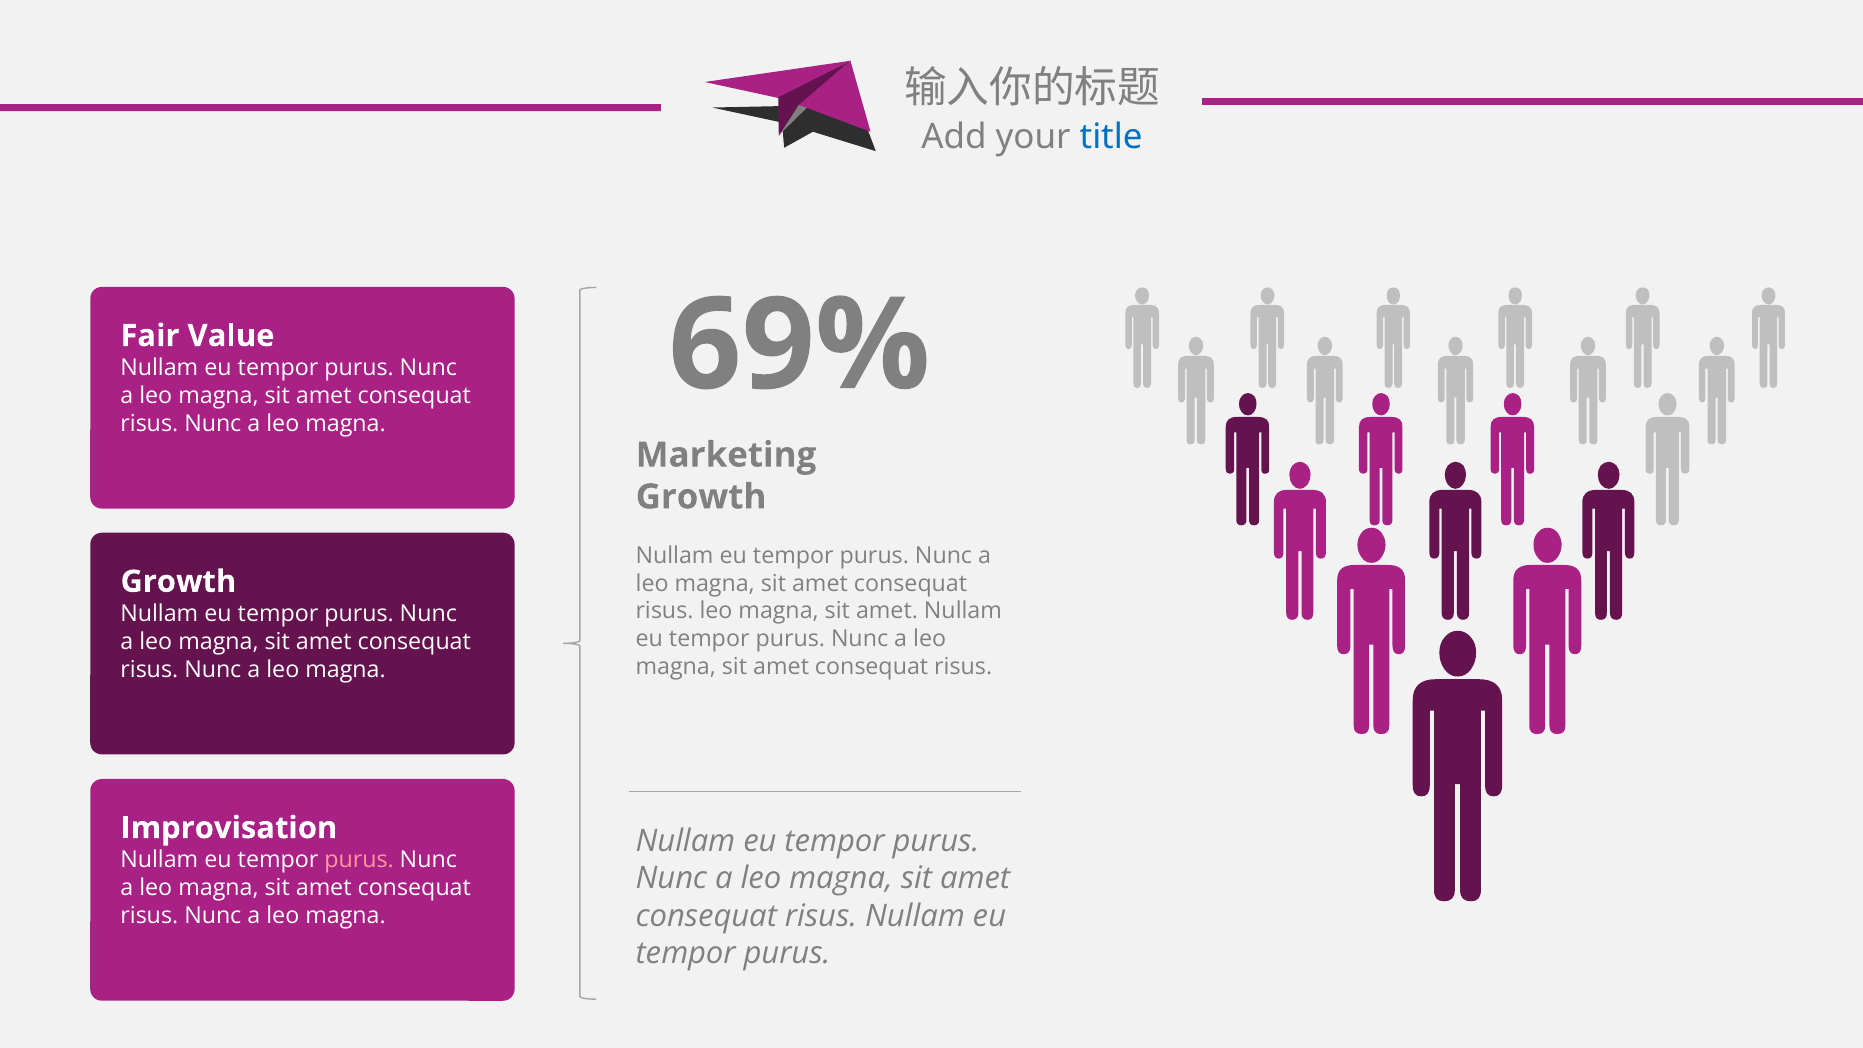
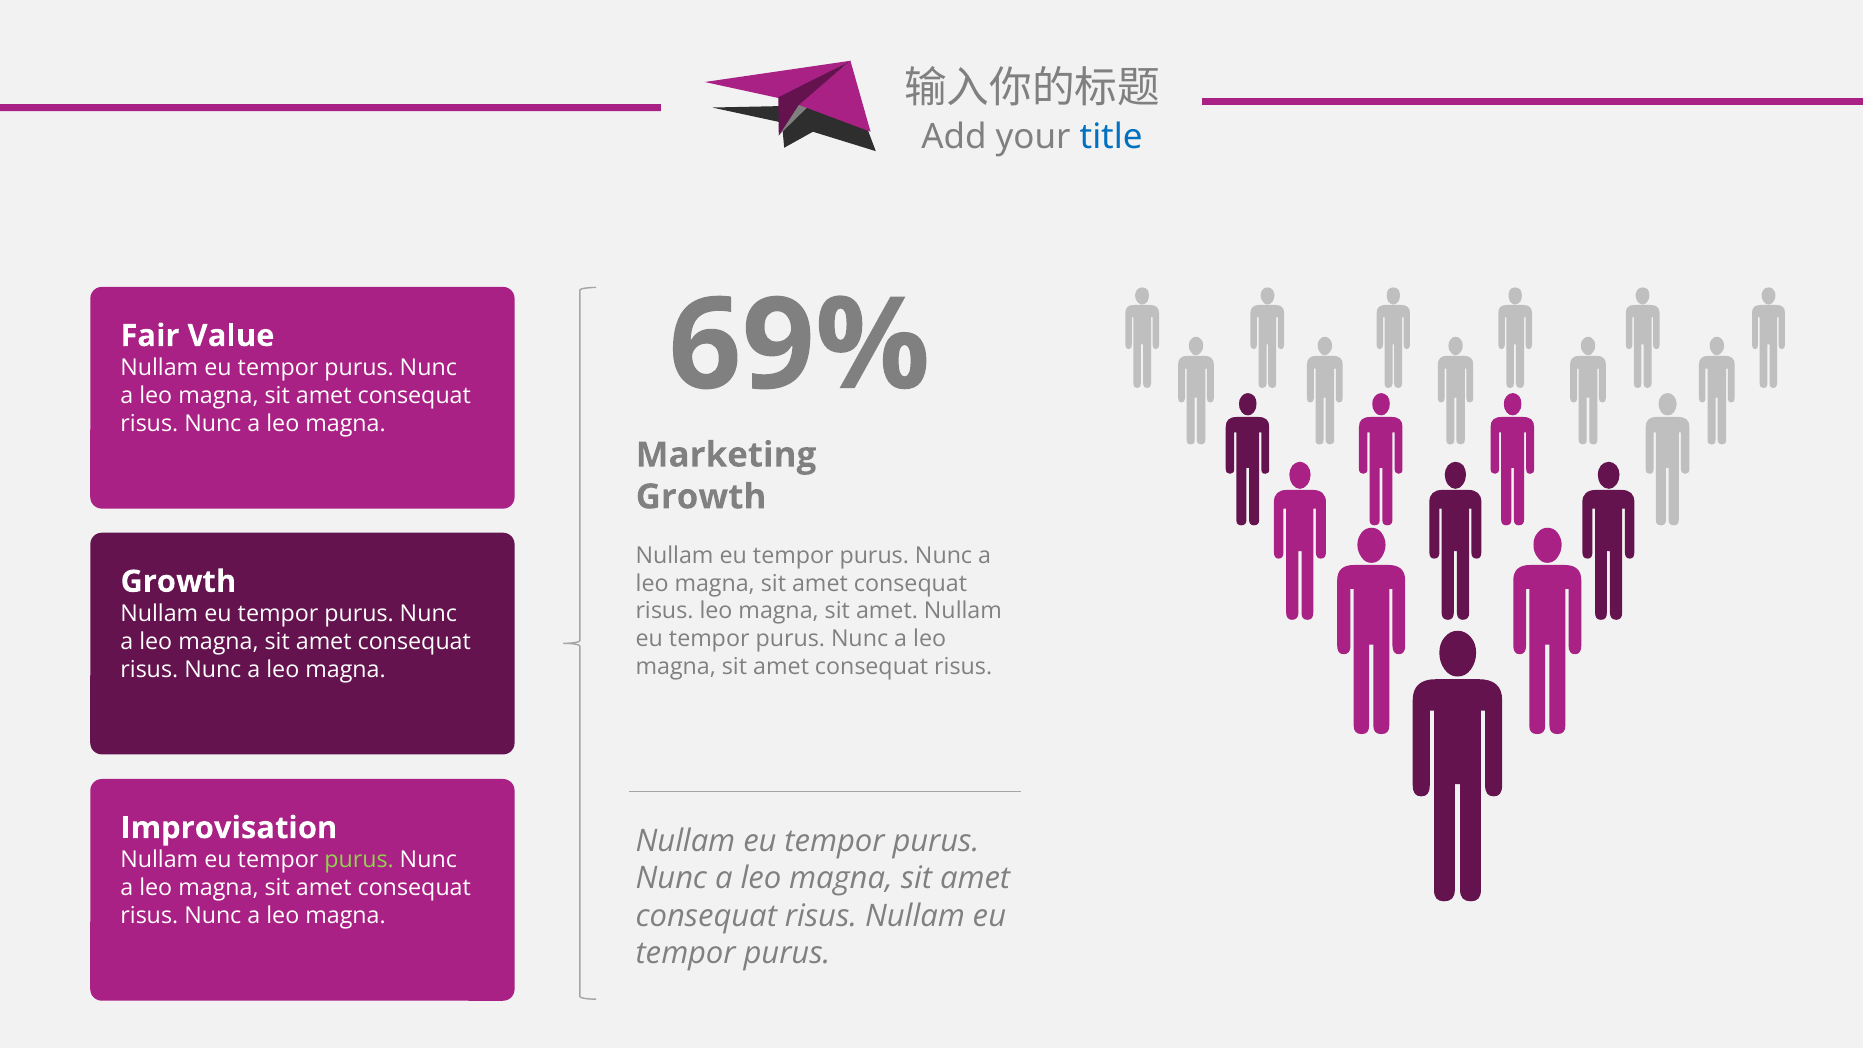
purus colour: pink -> light green (359, 860)
